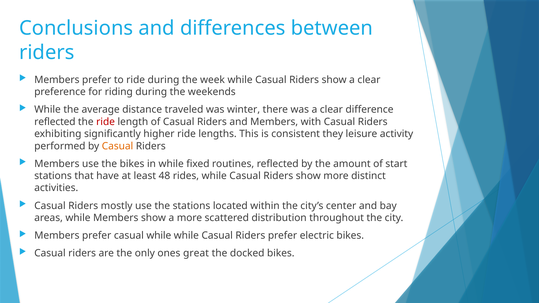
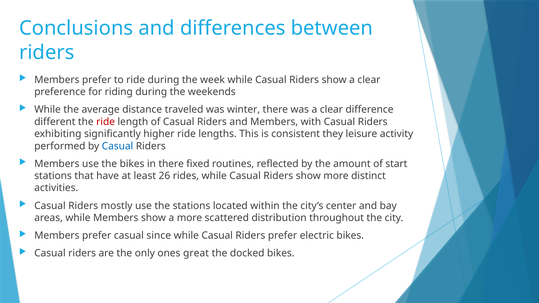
reflected: reflected -> different (55, 122)
Casual colour: orange -> blue (118, 146)
in while: while -> there (171, 164)
48: 48 -> 26 (164, 176)
casual while: while -> since (159, 236)
